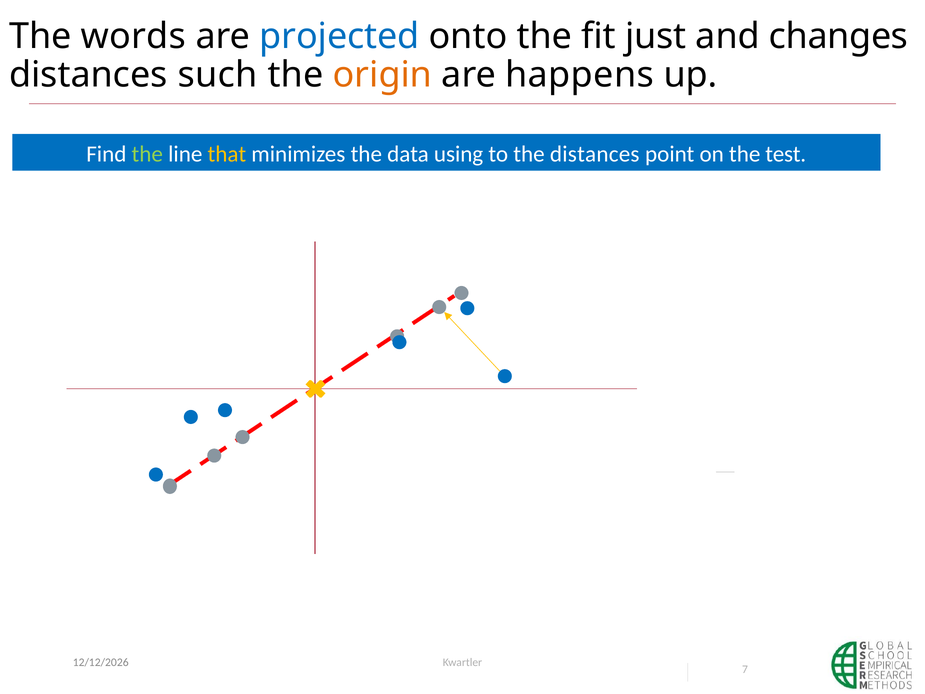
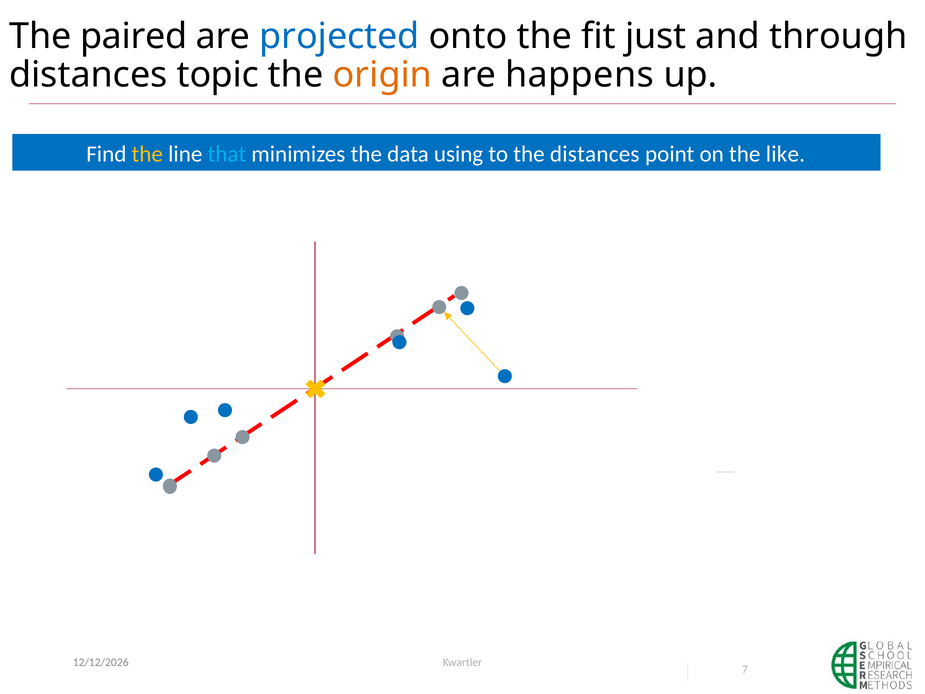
words: words -> paired (134, 36)
changes: changes -> through (838, 36)
such: such -> topic (218, 75)
the colour: light green -> yellow (147, 154)
that colour: yellow -> light blue (227, 154)
test: test -> like (785, 154)
